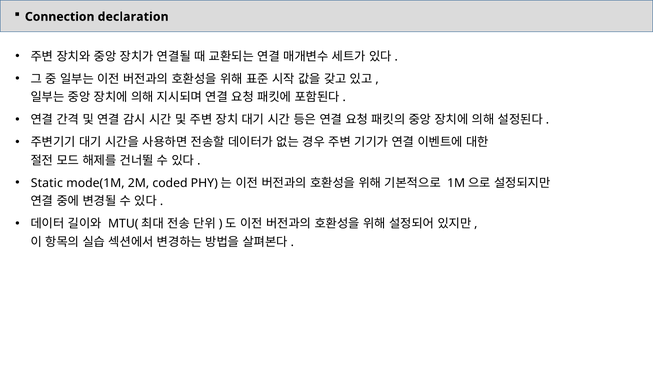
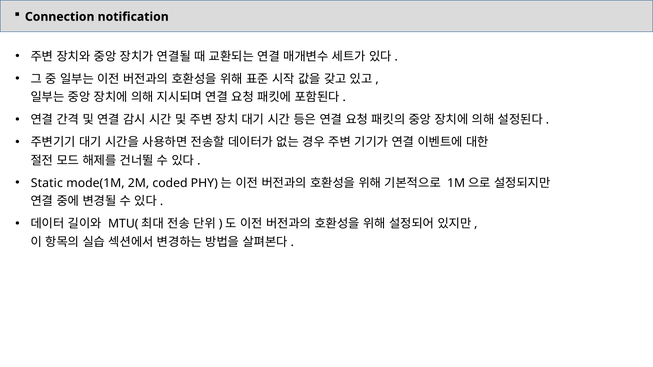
declaration: declaration -> notification (133, 17)
